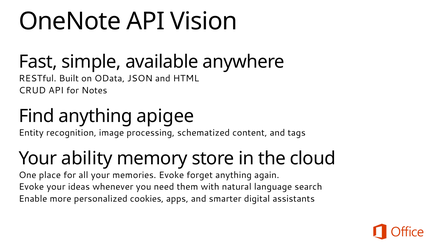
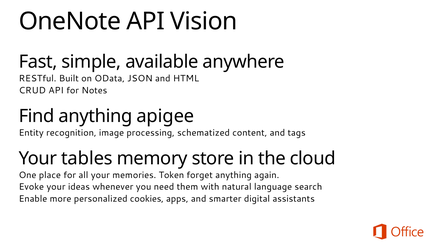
ability: ability -> tables (87, 159)
memories Evoke: Evoke -> Token (171, 175)
